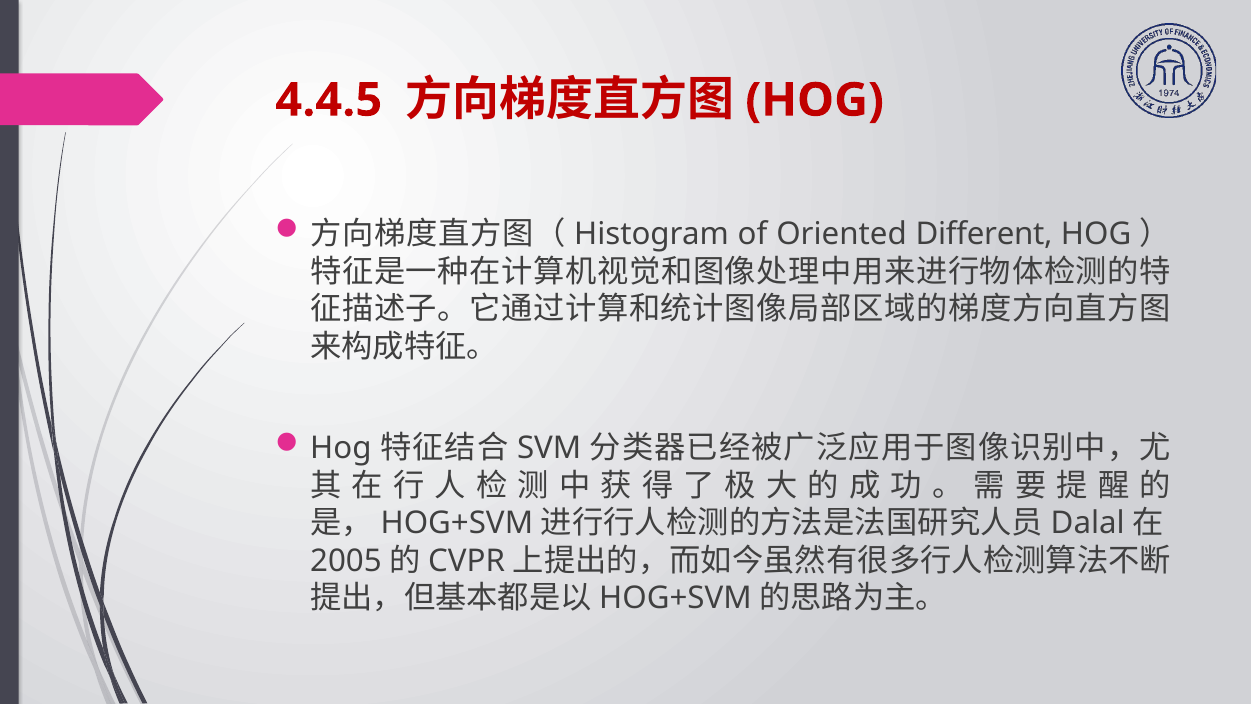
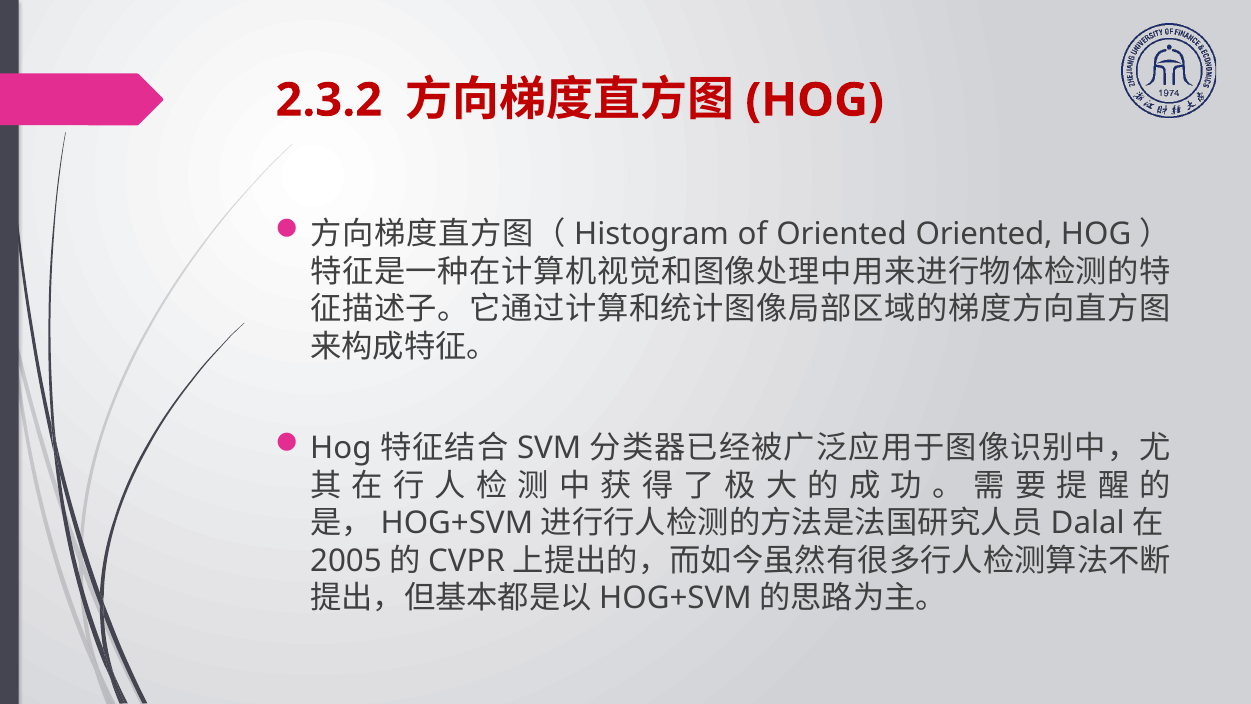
4.4.5: 4.4.5 -> 2.3.2 (329, 100)
Oriented Different: Different -> Oriented (984, 234)
